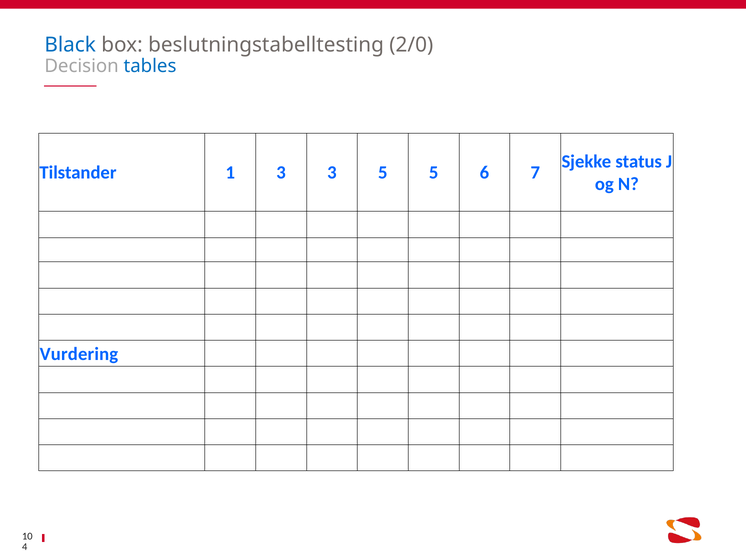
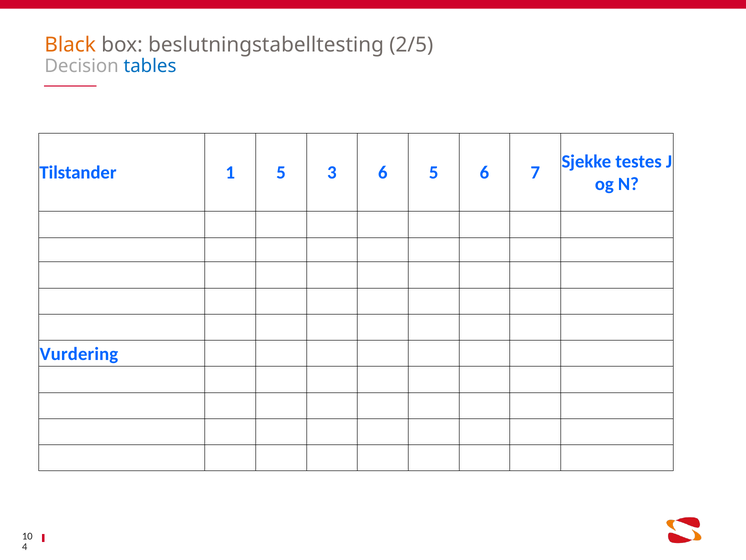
Black colour: blue -> orange (70, 45)
2/0: 2/0 -> 2/5 (411, 45)
status: status -> testes (639, 161)
1 3: 3 -> 5 (281, 173)
3 5: 5 -> 6 (383, 173)
